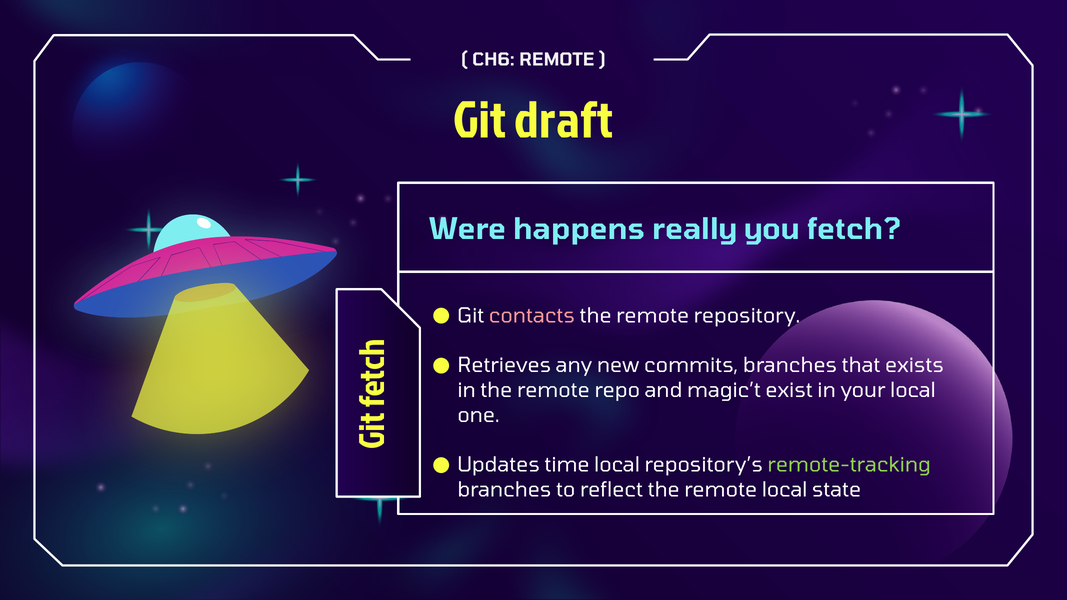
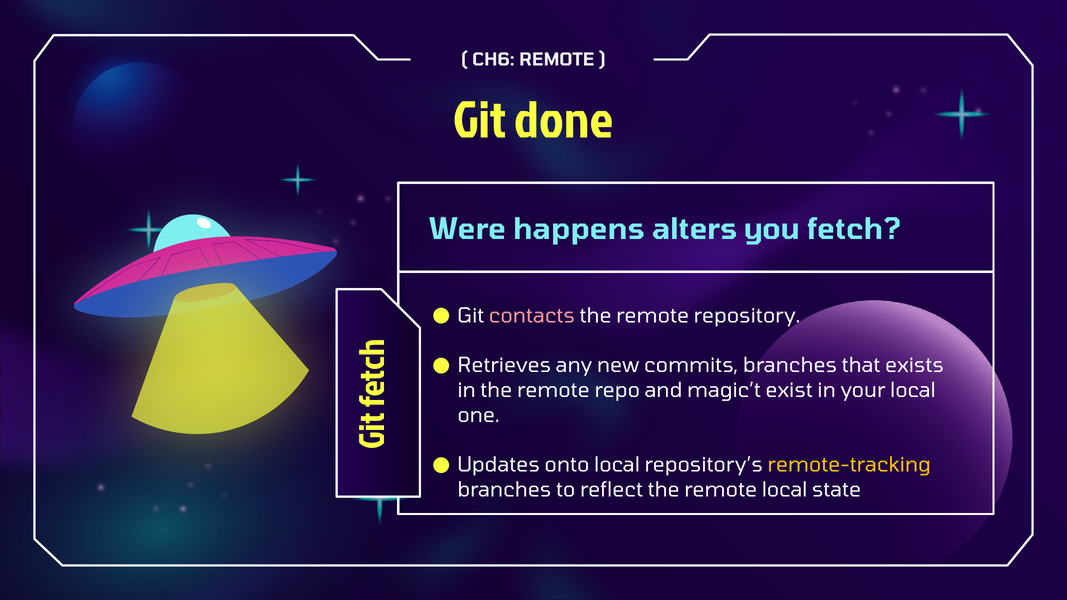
draft: draft -> done (564, 121)
really: really -> alters (695, 230)
time: time -> onto (567, 465)
remote-tracking colour: light green -> yellow (849, 465)
